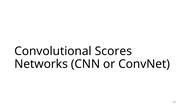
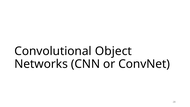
Scores: Scores -> Object (113, 51)
